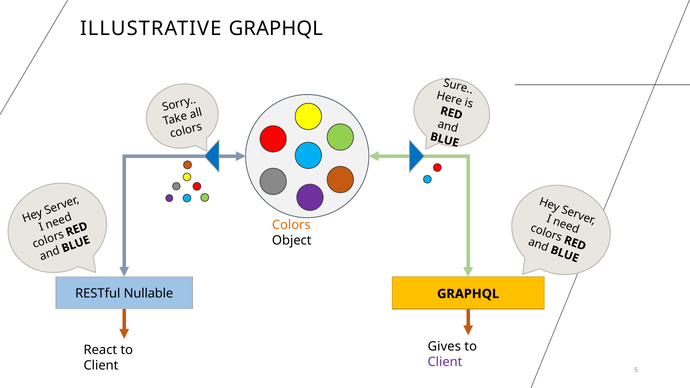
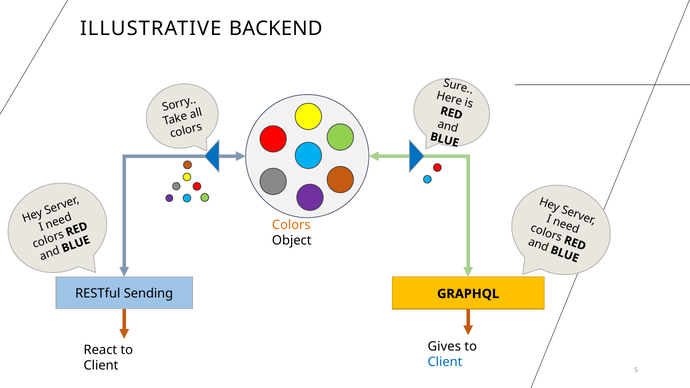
ILLUSTRATIVE GRAPHQL: GRAPHQL -> BACKEND (276, 29)
Nullable: Nullable -> Sending (148, 294)
Client colour: purple -> blue (445, 362)
